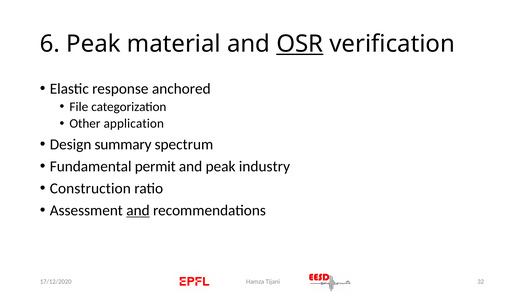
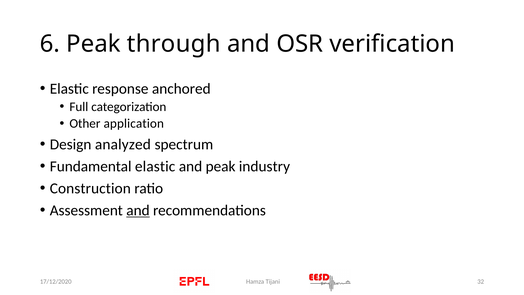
material: material -> through (174, 44)
OSR underline: present -> none (300, 44)
File: File -> Full (79, 107)
summary: summary -> analyzed (123, 144)
Fundamental permit: permit -> elastic (155, 166)
